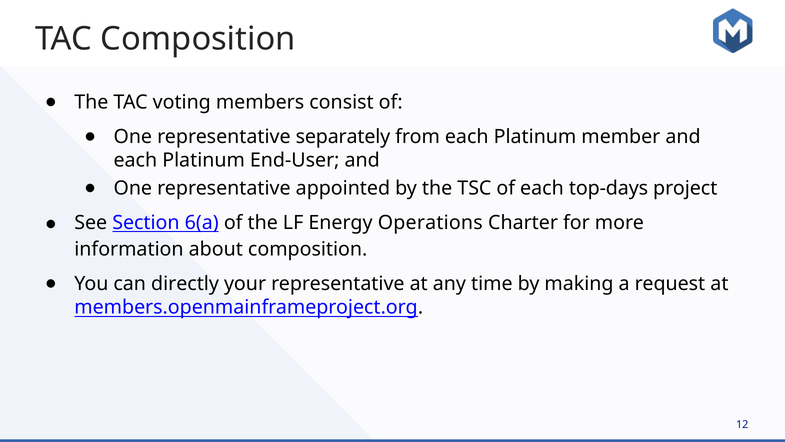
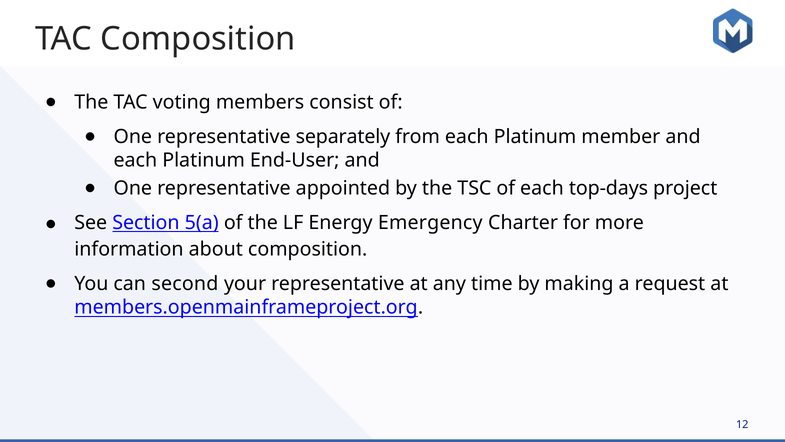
6(a: 6(a -> 5(a (202, 222)
Operations: Operations -> Emergency (430, 222)
directly: directly -> second (185, 284)
